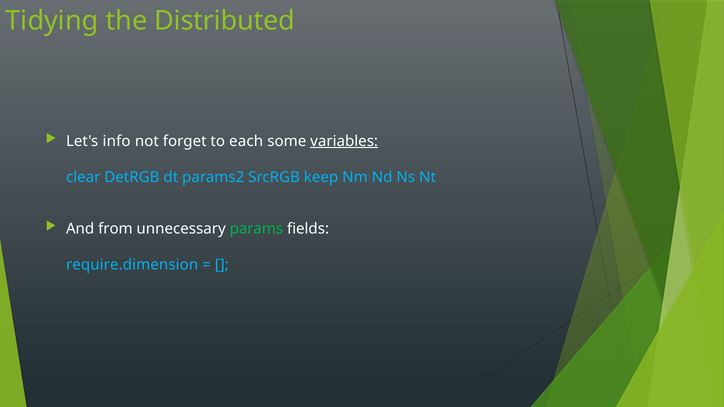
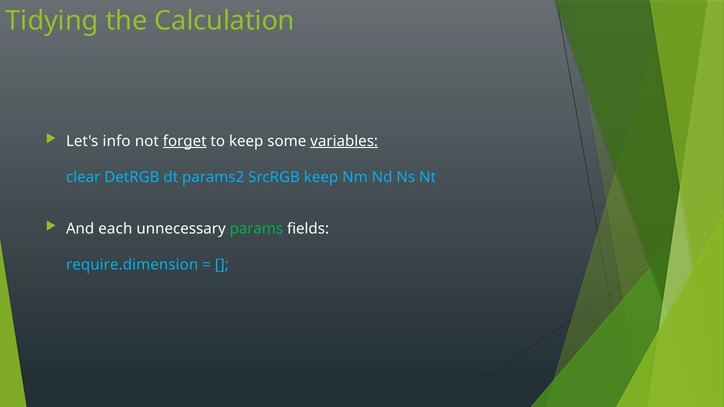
Distributed: Distributed -> Calculation (225, 21)
forget underline: none -> present (185, 141)
to each: each -> keep (246, 141)
from: from -> each (115, 229)
